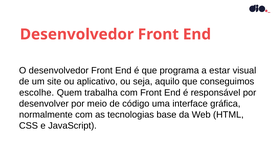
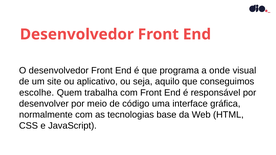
estar: estar -> onde (220, 71)
